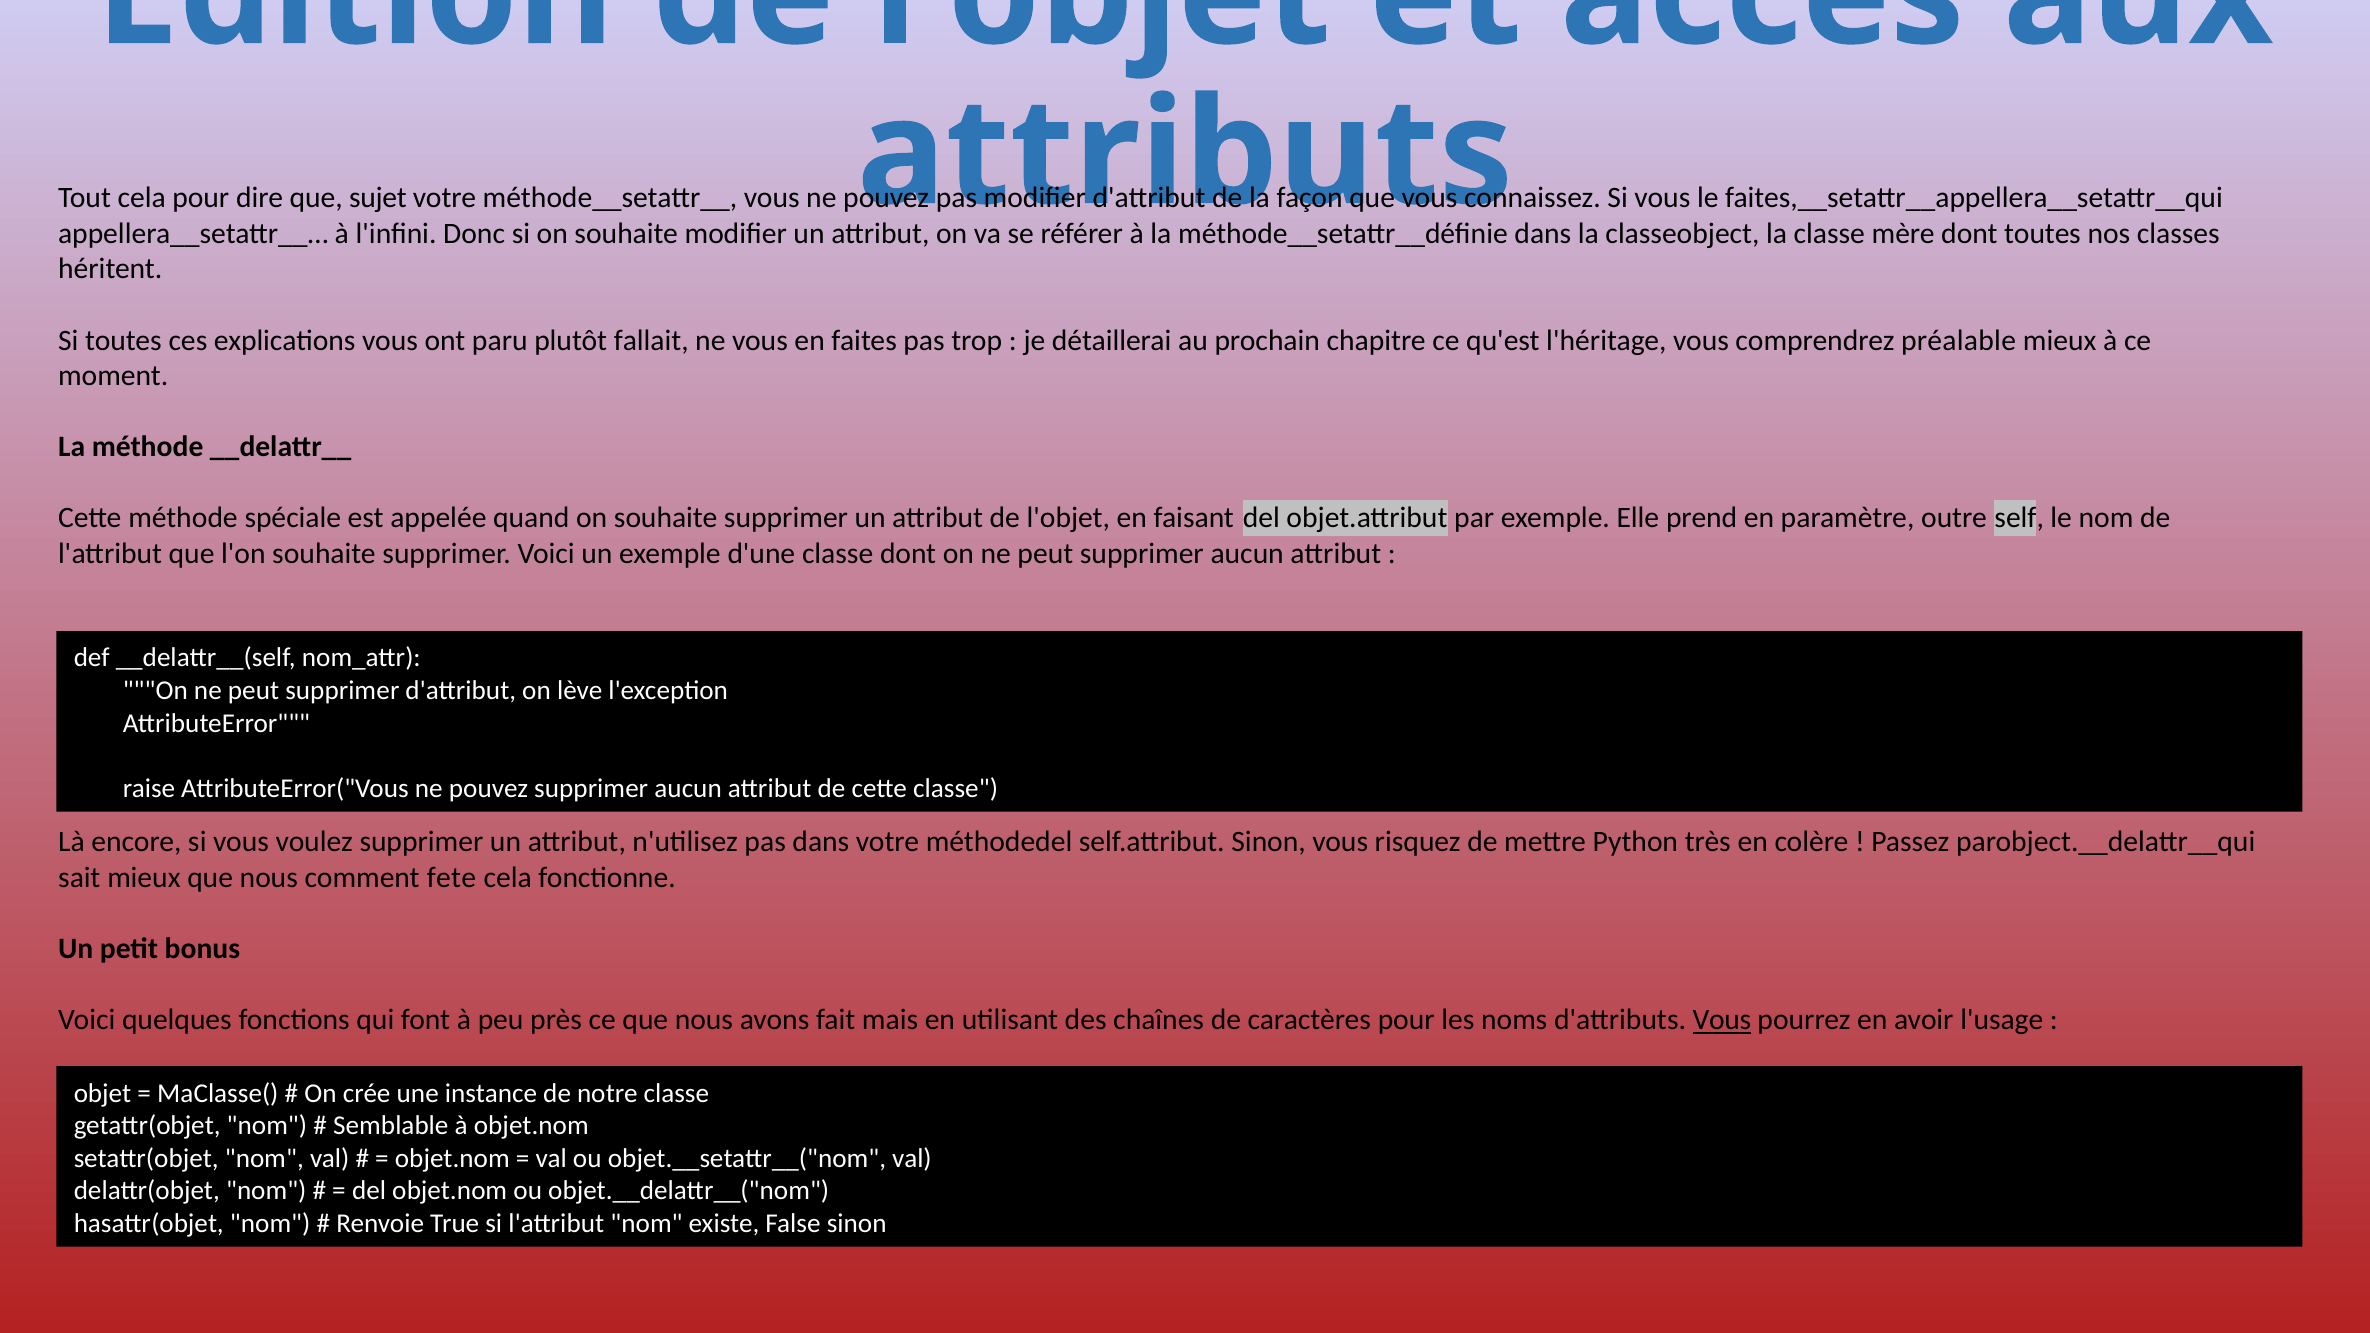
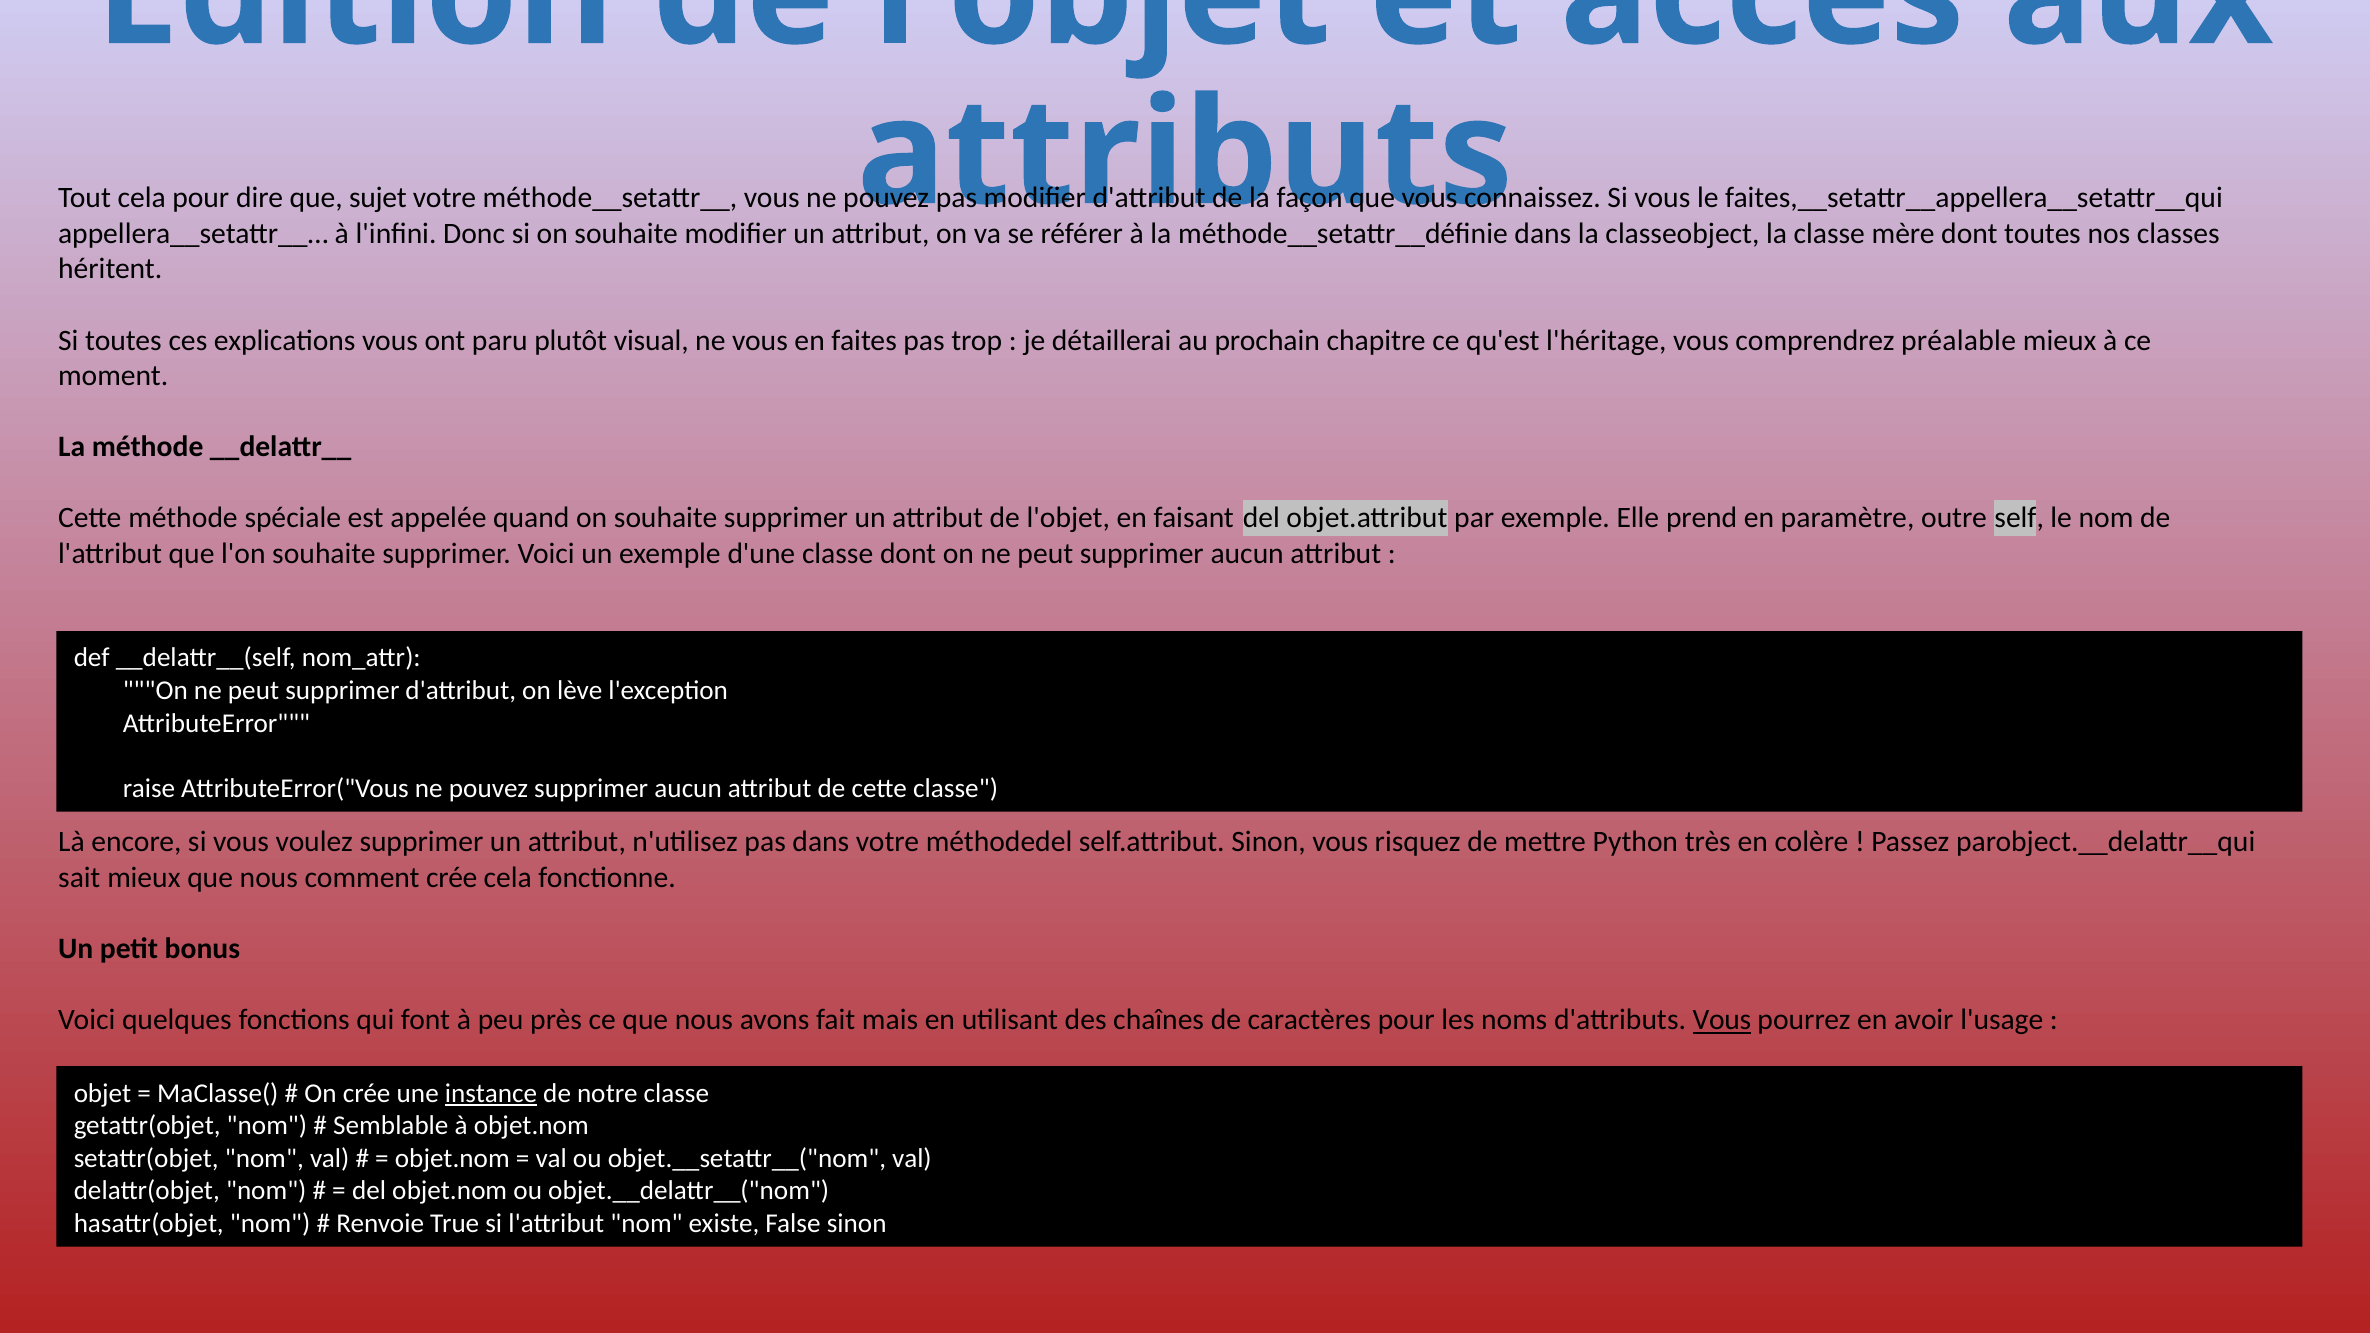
fallait: fallait -> visual (651, 340)
comment fete: fete -> crée (452, 878)
instance underline: none -> present (491, 1093)
